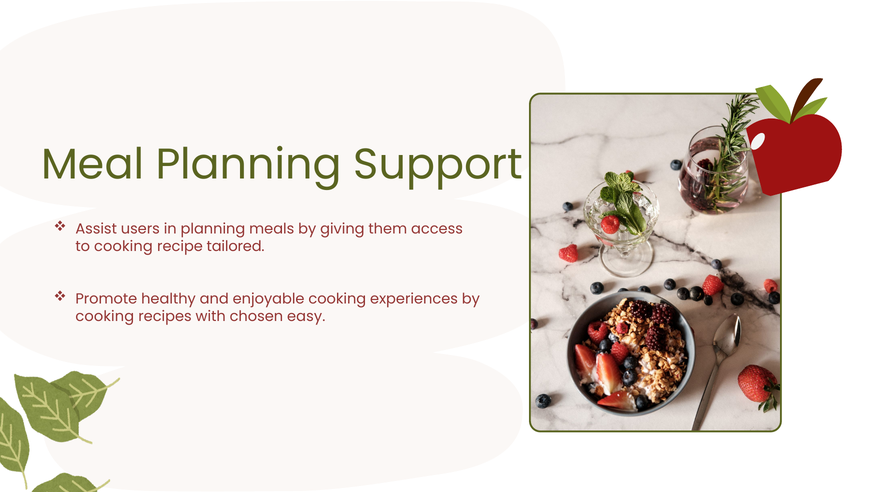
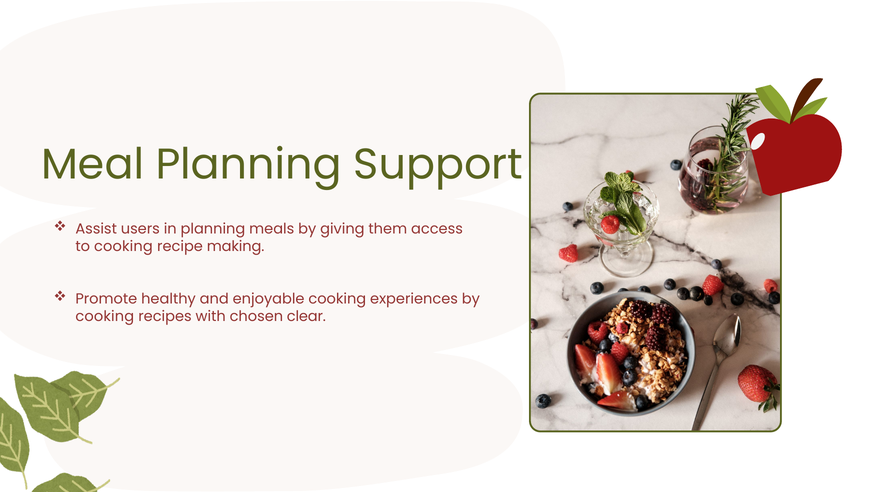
tailored: tailored -> making (236, 246)
easy: easy -> clear (306, 316)
